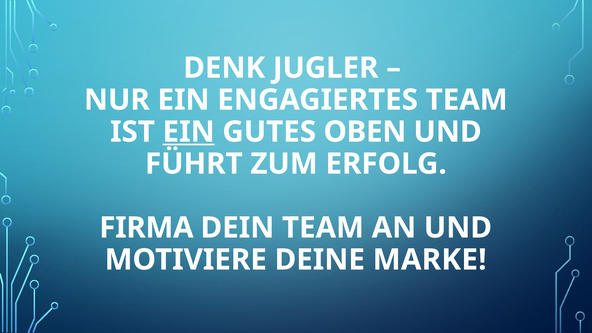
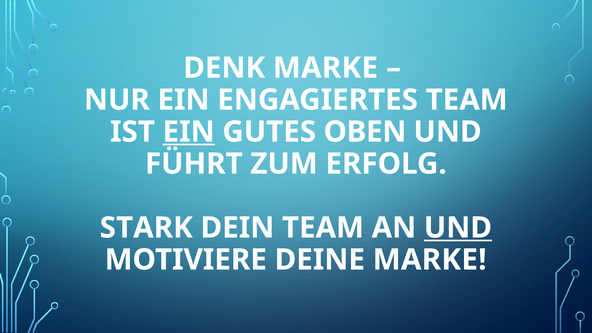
DENK JUGLER: JUGLER -> MARKE (325, 68)
FIRMA: FIRMA -> STARK (146, 228)
UND underline: none -> present (458, 228)
